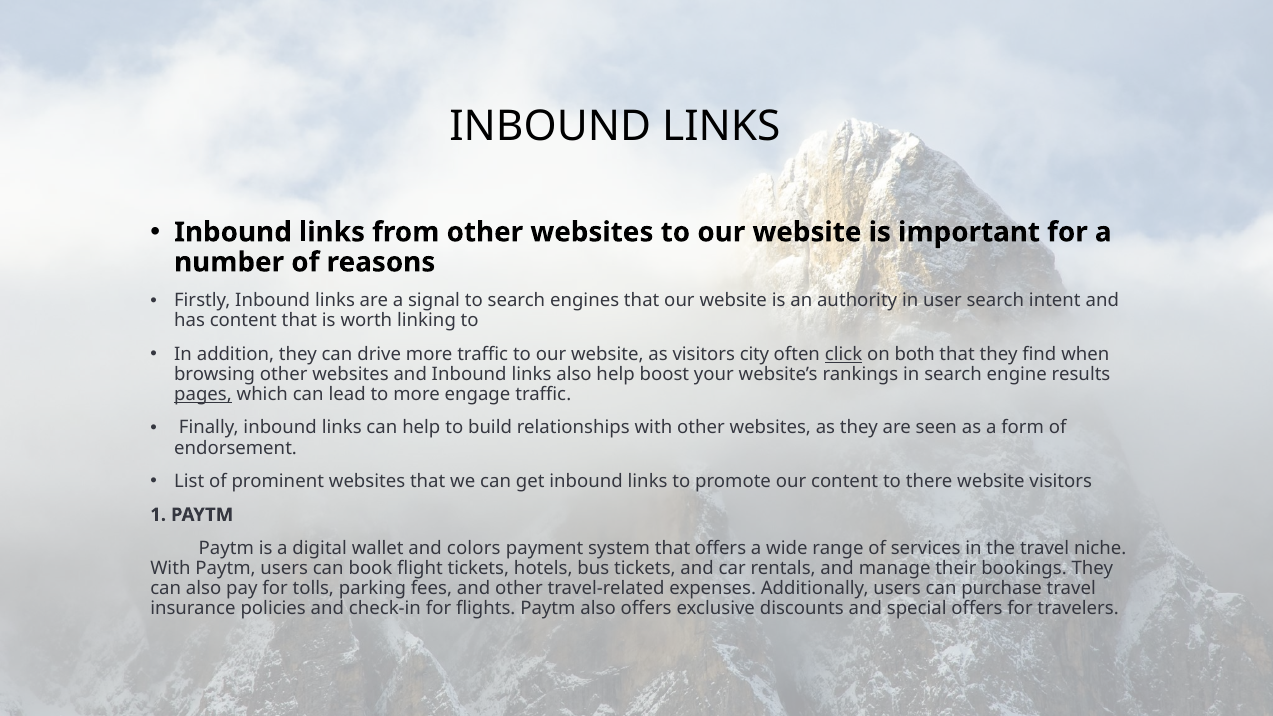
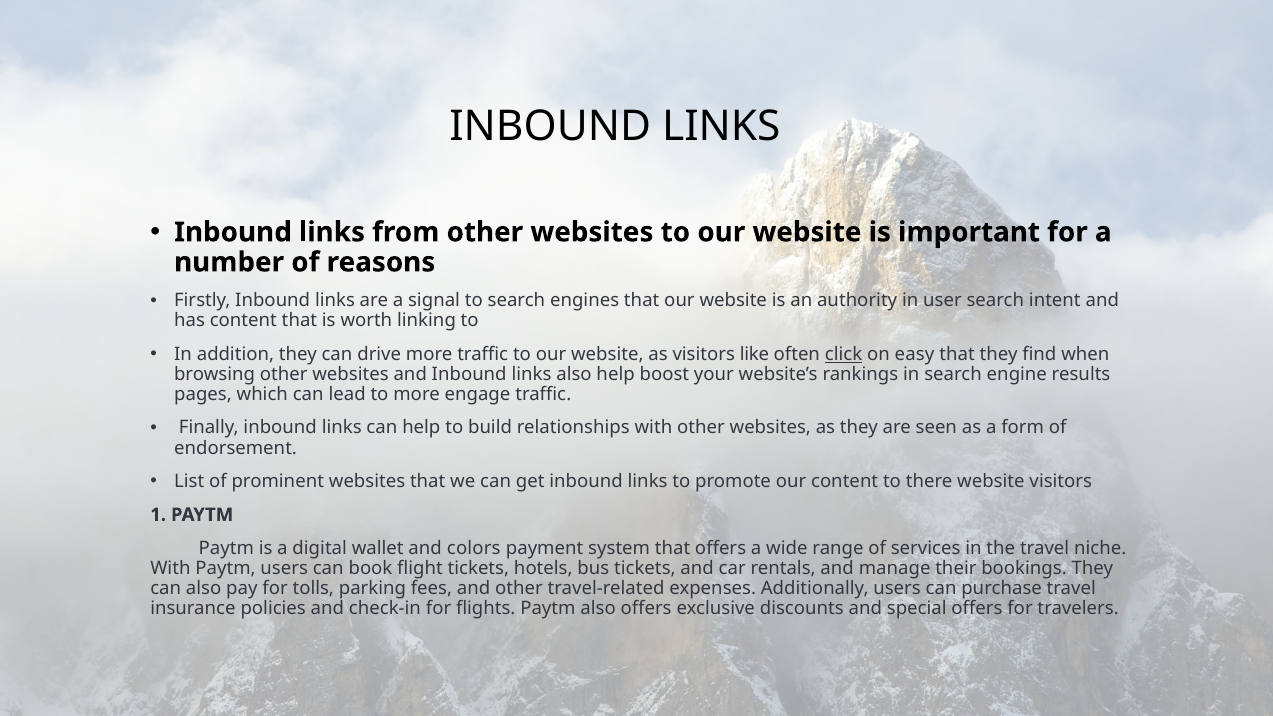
city: city -> like (754, 354)
both: both -> easy (915, 354)
pages underline: present -> none (203, 394)
